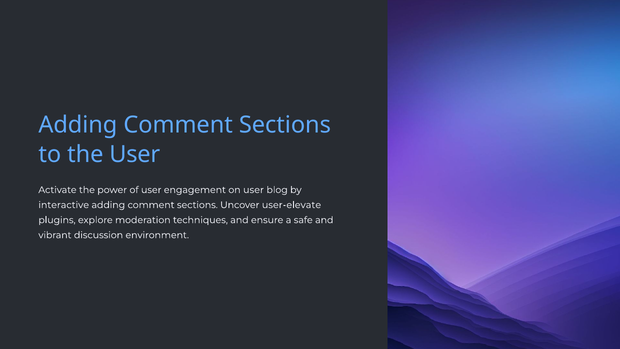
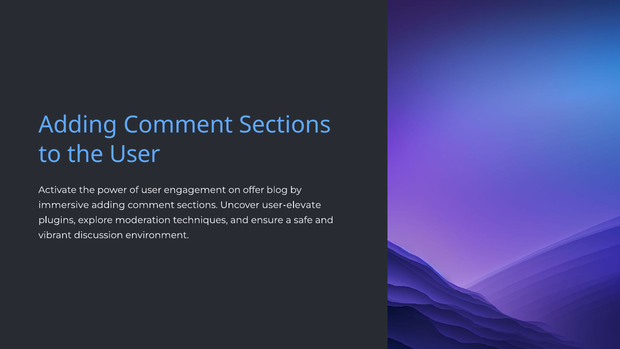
on user: user -> offer (254, 190)
interactive: interactive -> immersive (64, 205)
